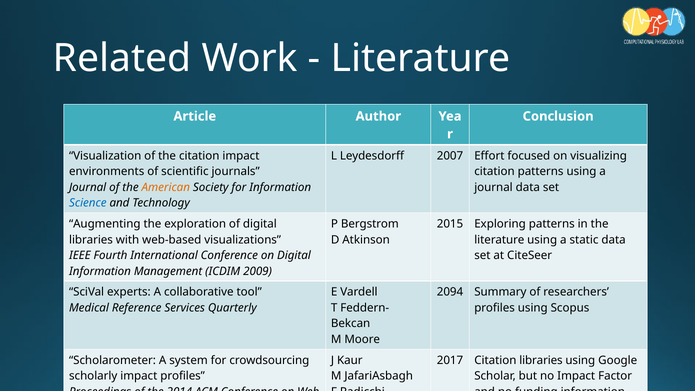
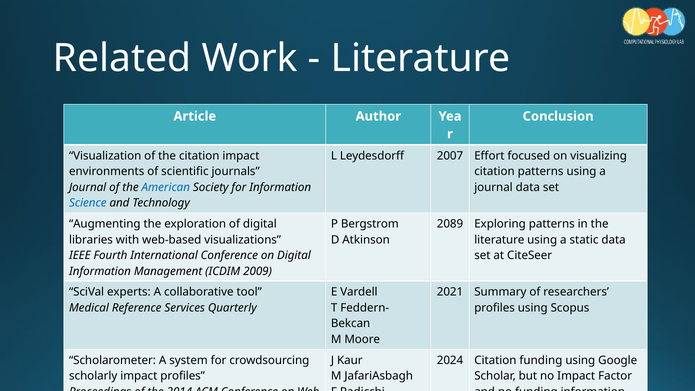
American colour: orange -> blue (166, 187)
2015: 2015 -> 2089 (450, 224)
2094: 2094 -> 2021 (450, 292)
2017: 2017 -> 2024 (450, 360)
Citation libraries: libraries -> funding (541, 360)
